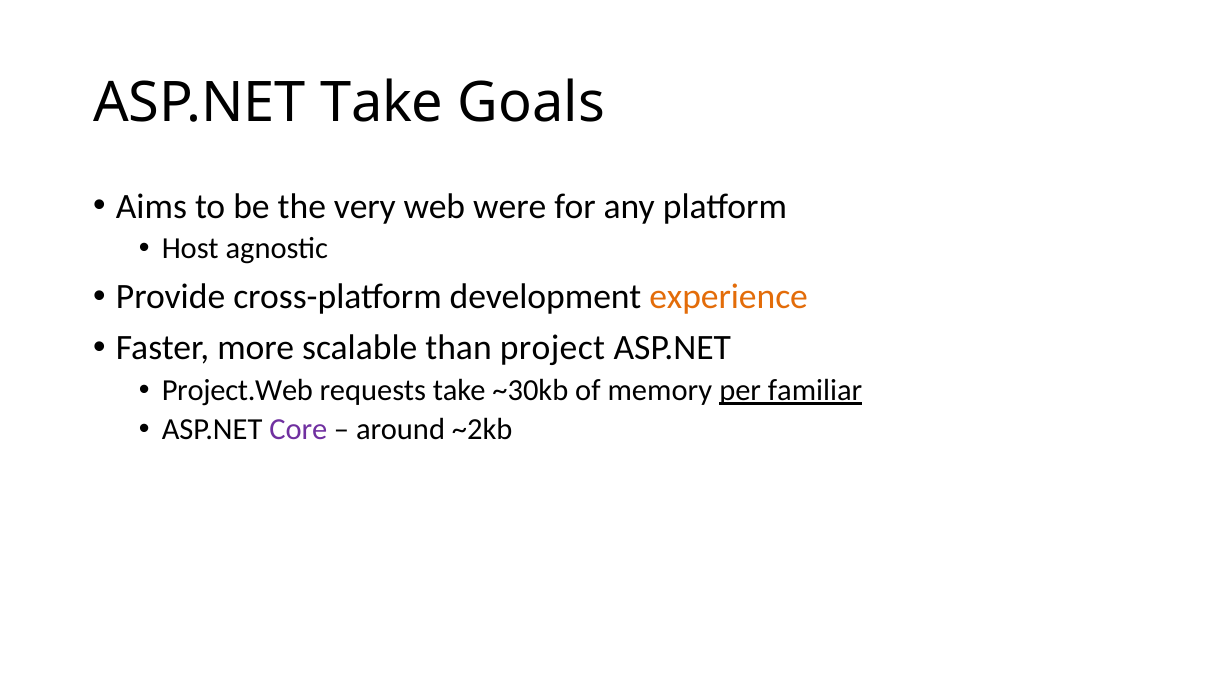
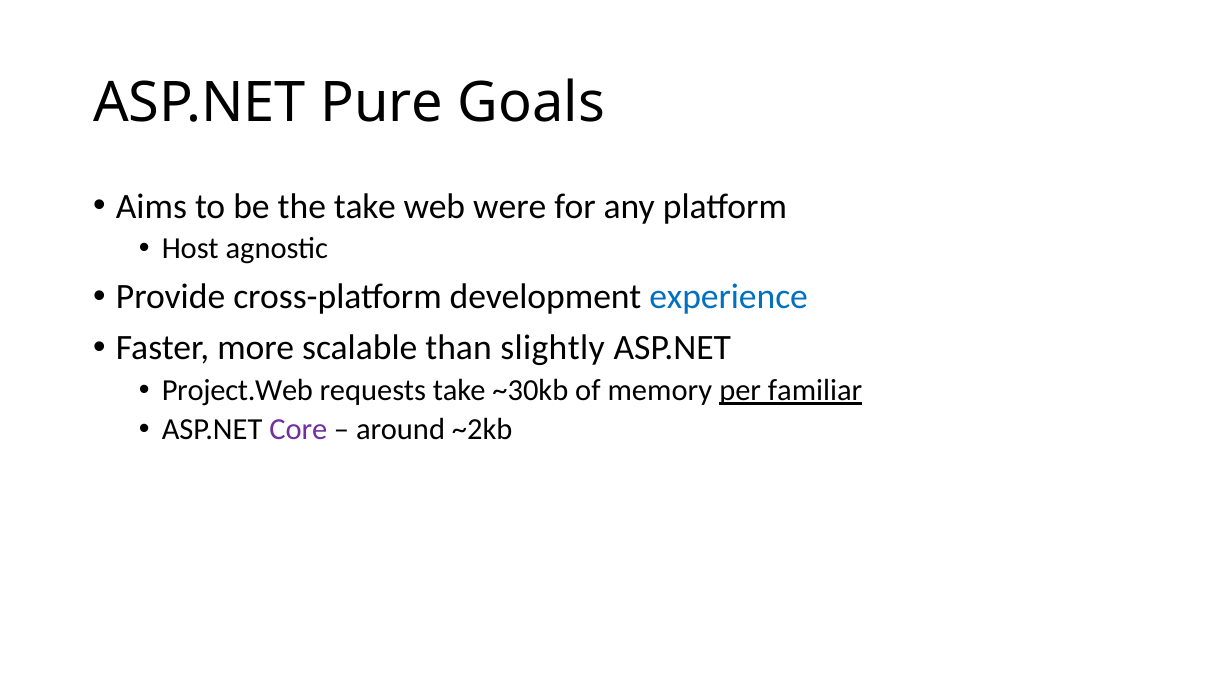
ASP.NET Take: Take -> Pure (382, 103)
the very: very -> take (365, 206)
experience colour: orange -> blue (729, 297)
project: project -> slightly (552, 348)
